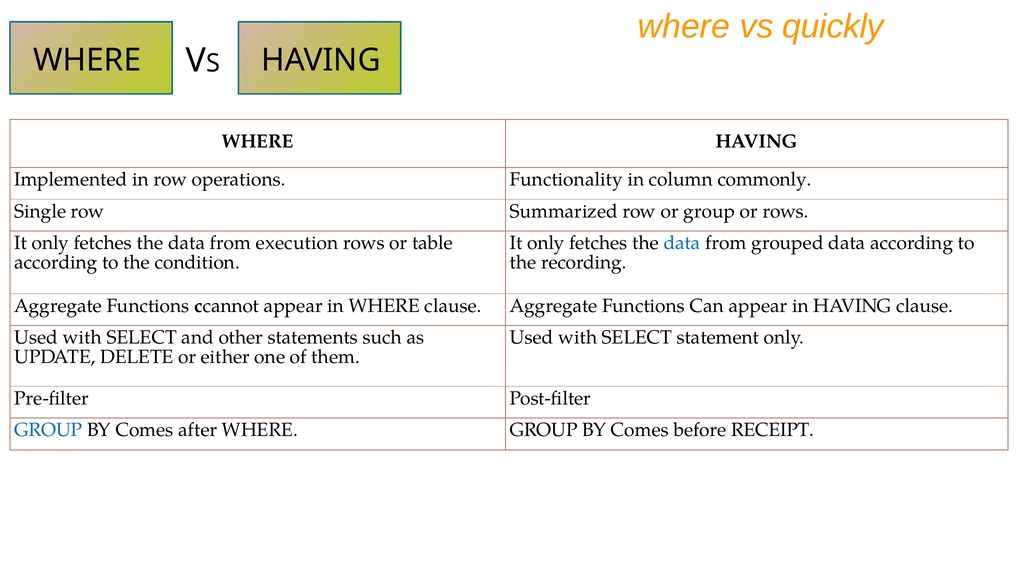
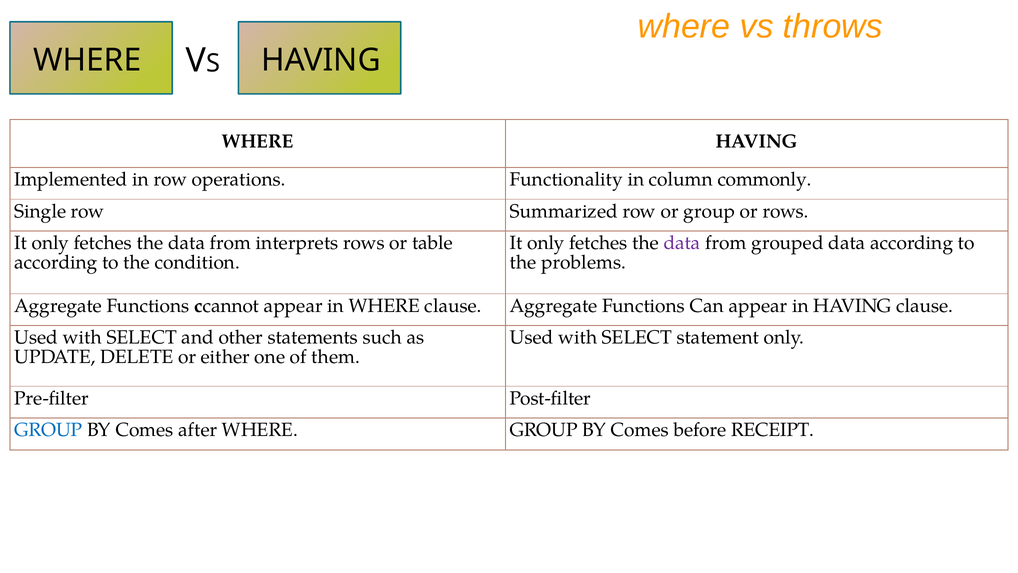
quickly: quickly -> throws (833, 26)
execution: execution -> interprets (297, 243)
data colour: blue -> purple (682, 243)
recording: recording -> problems (584, 262)
